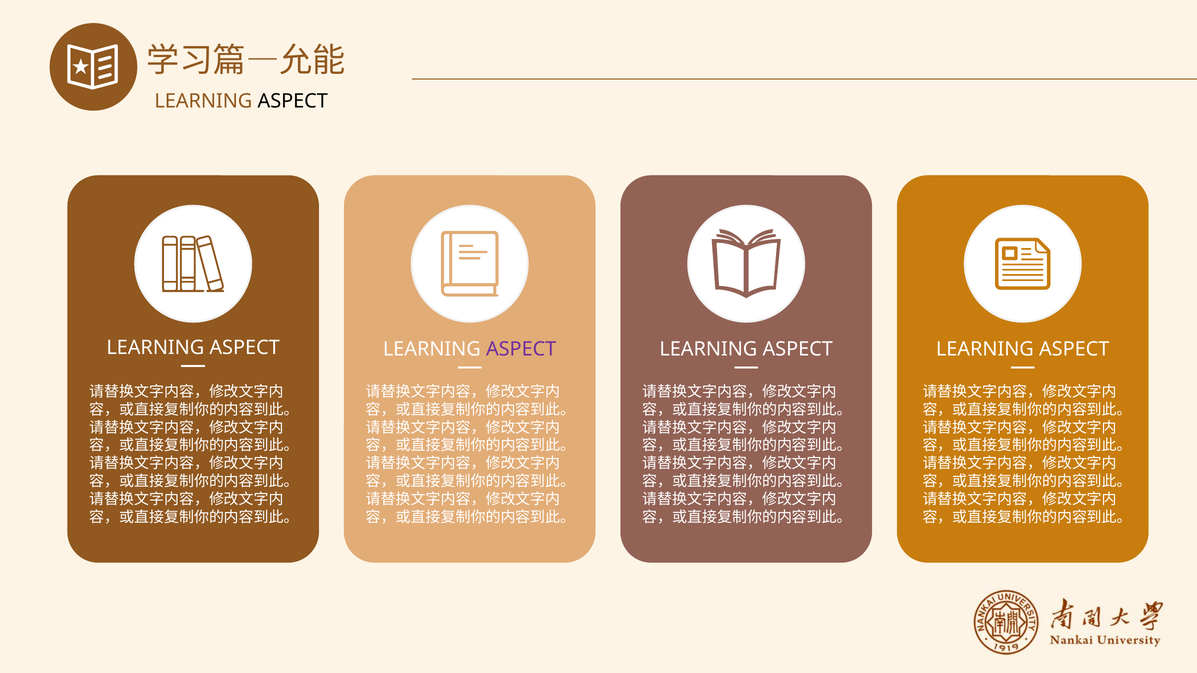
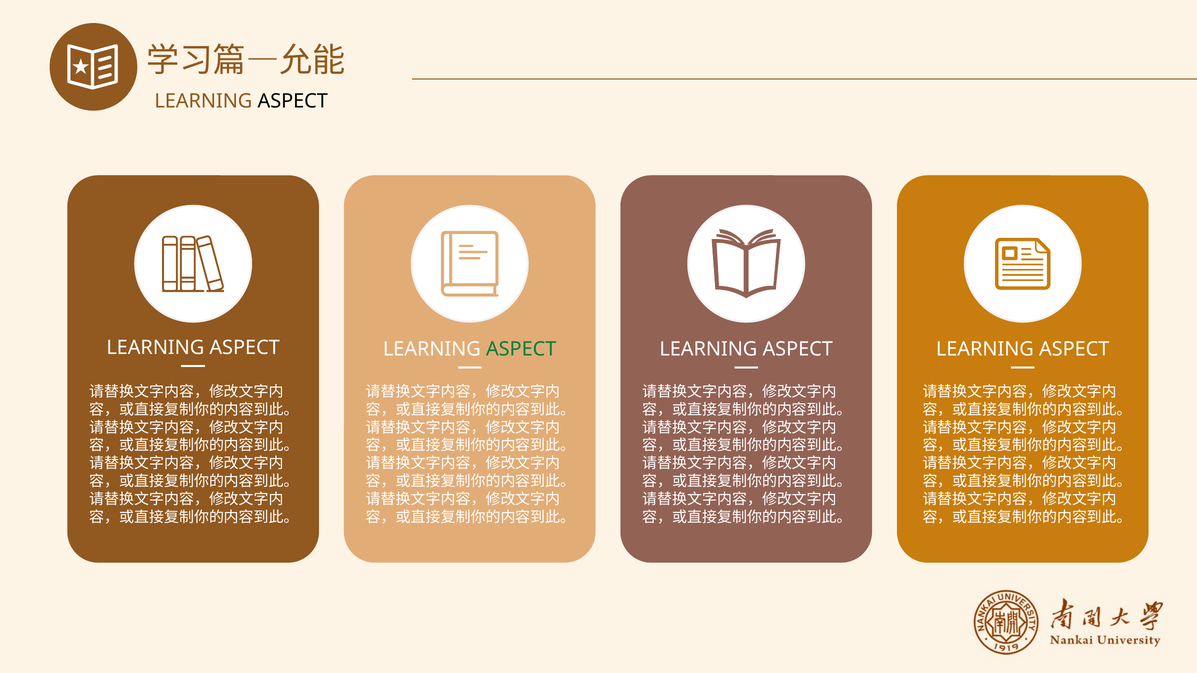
ASPECT colour: purple -> green (521, 349)
